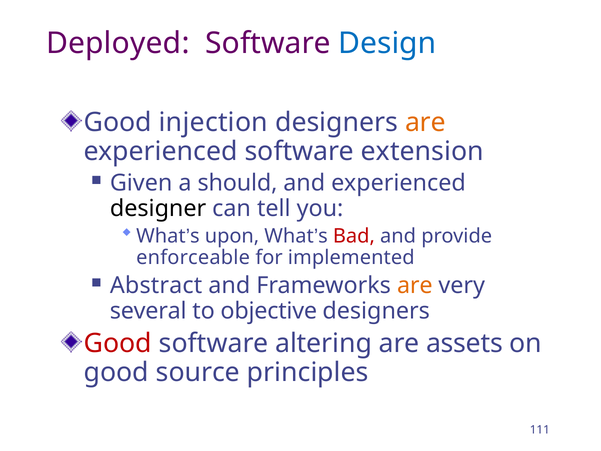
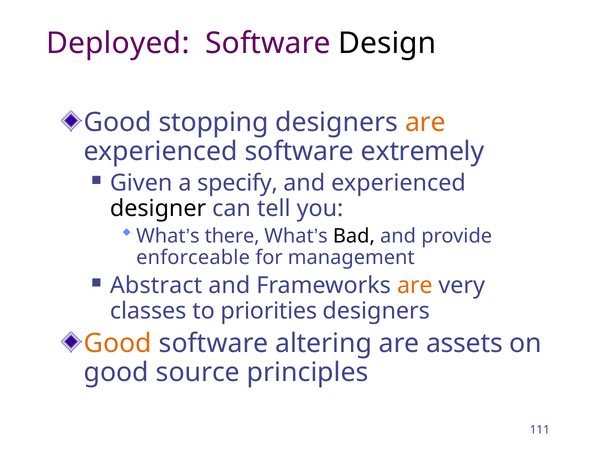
Design colour: blue -> black (387, 43)
injection: injection -> stopping (214, 122)
extension: extension -> extremely (423, 151)
should: should -> specify (238, 183)
upon: upon -> there (232, 236)
Bad colour: red -> black (354, 236)
implemented: implemented -> management (351, 257)
several: several -> classes (148, 311)
objective: objective -> priorities (269, 311)
Good colour: red -> orange (118, 343)
